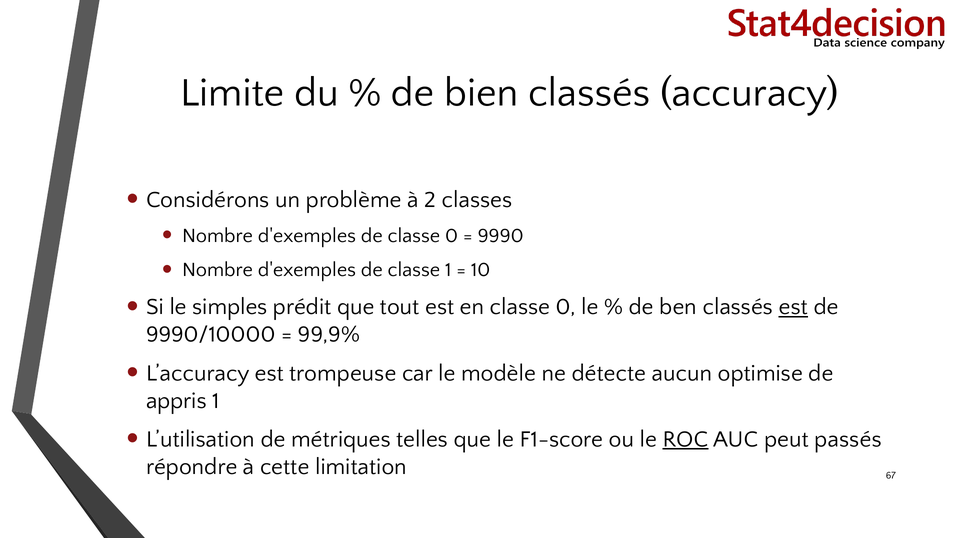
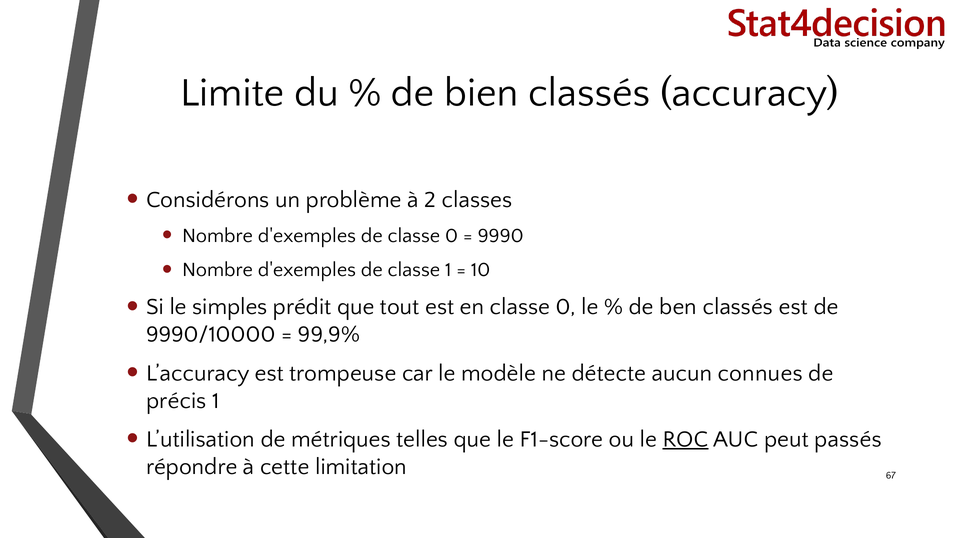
est underline: present -> none (793, 307)
optimise: optimise -> connues (760, 373)
appris: appris -> précis (176, 401)
